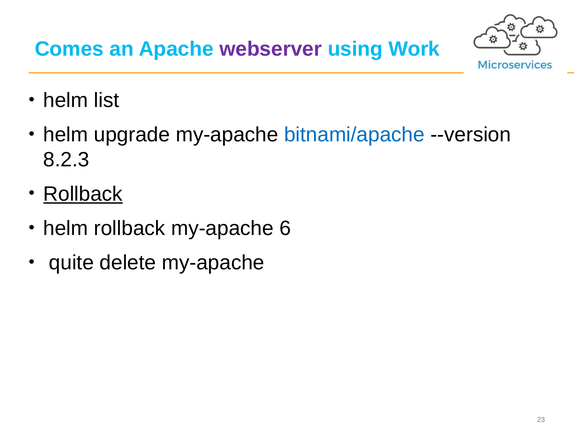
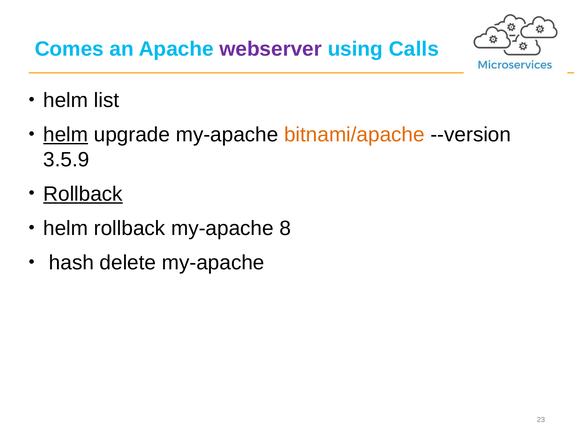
Work: Work -> Calls (414, 49)
helm underline: none -> present (66, 135)
bitnami/apache colour: blue -> orange (354, 135)
8.2.3: 8.2.3 -> 3.5.9 (66, 160)
6: 6 -> 8 (285, 229)
quite: quite -> hash (71, 263)
